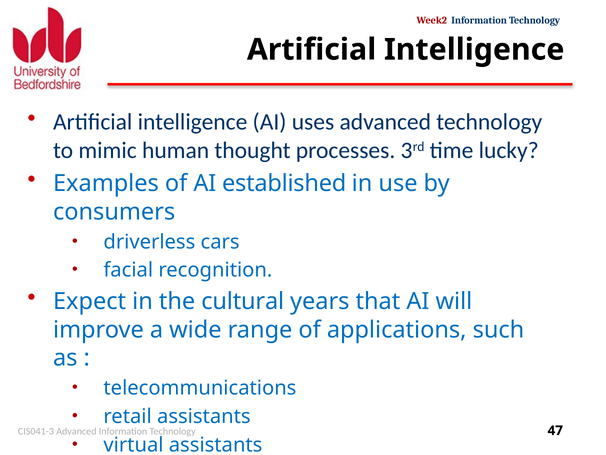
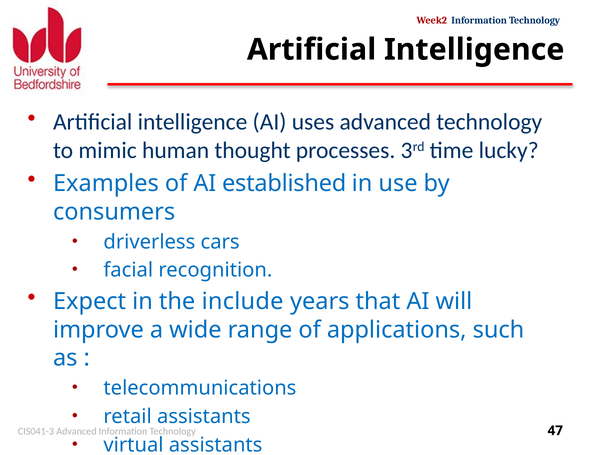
cultural: cultural -> include (243, 301)
